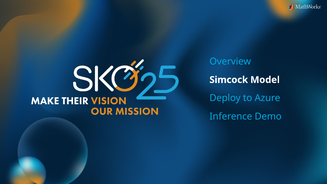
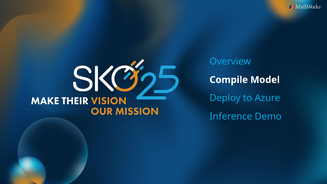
Simcock: Simcock -> Compile (229, 80)
